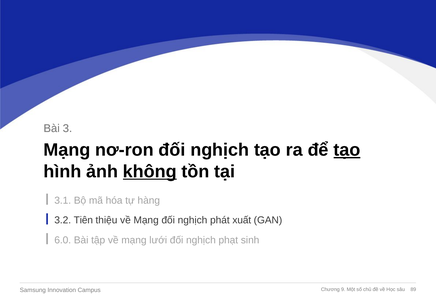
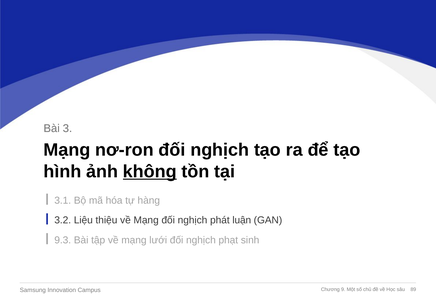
tạo underline: present -> none (347, 150)
Tiên: Tiên -> Liệu (83, 220)
xuất: xuất -> luận (242, 220)
6.0: 6.0 -> 9.3 (63, 240)
